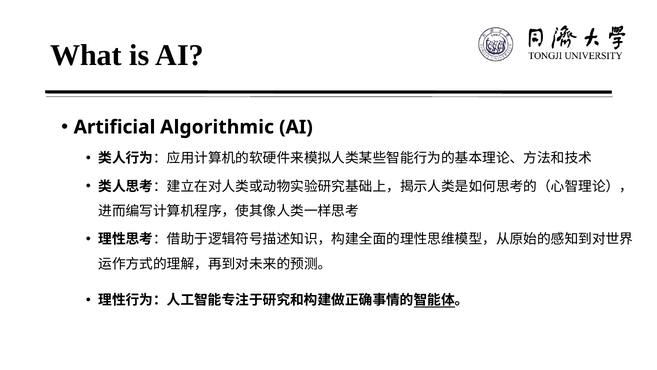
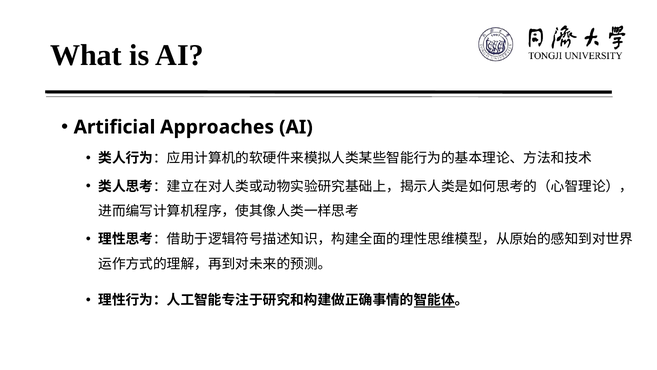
Algorithmic: Algorithmic -> Approaches (217, 127)
